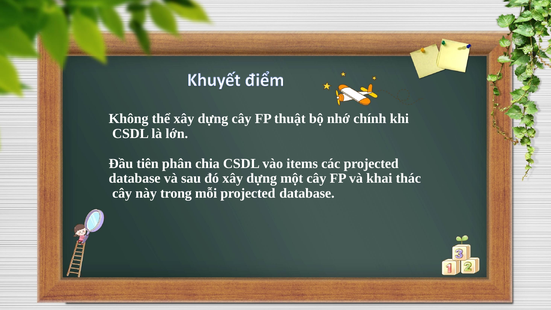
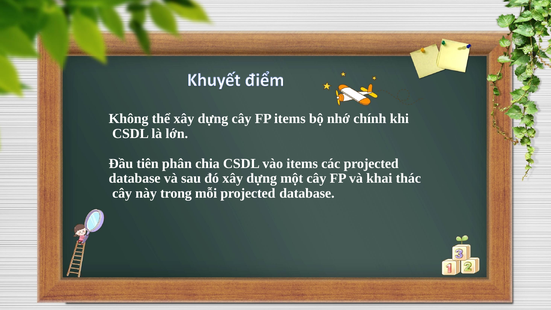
FP thuật: thuật -> items (290, 119)
